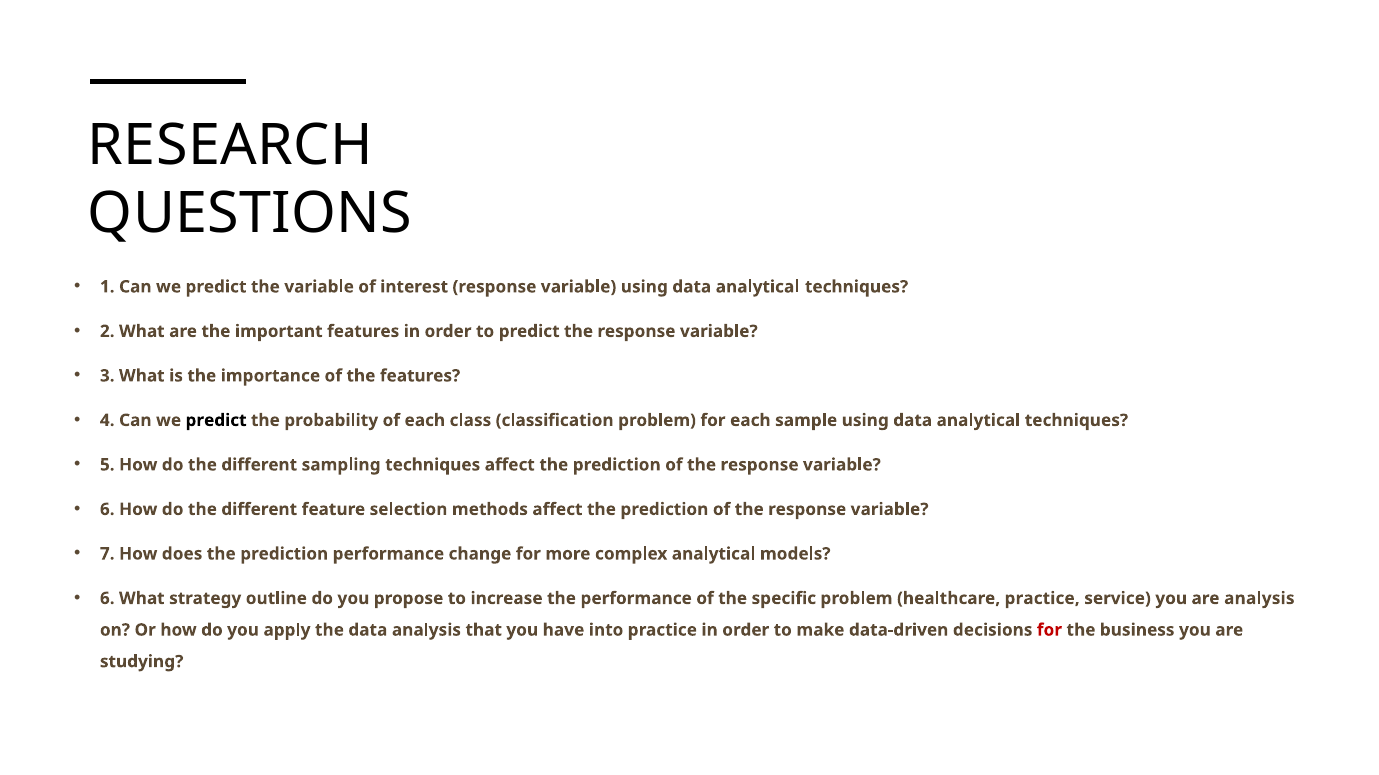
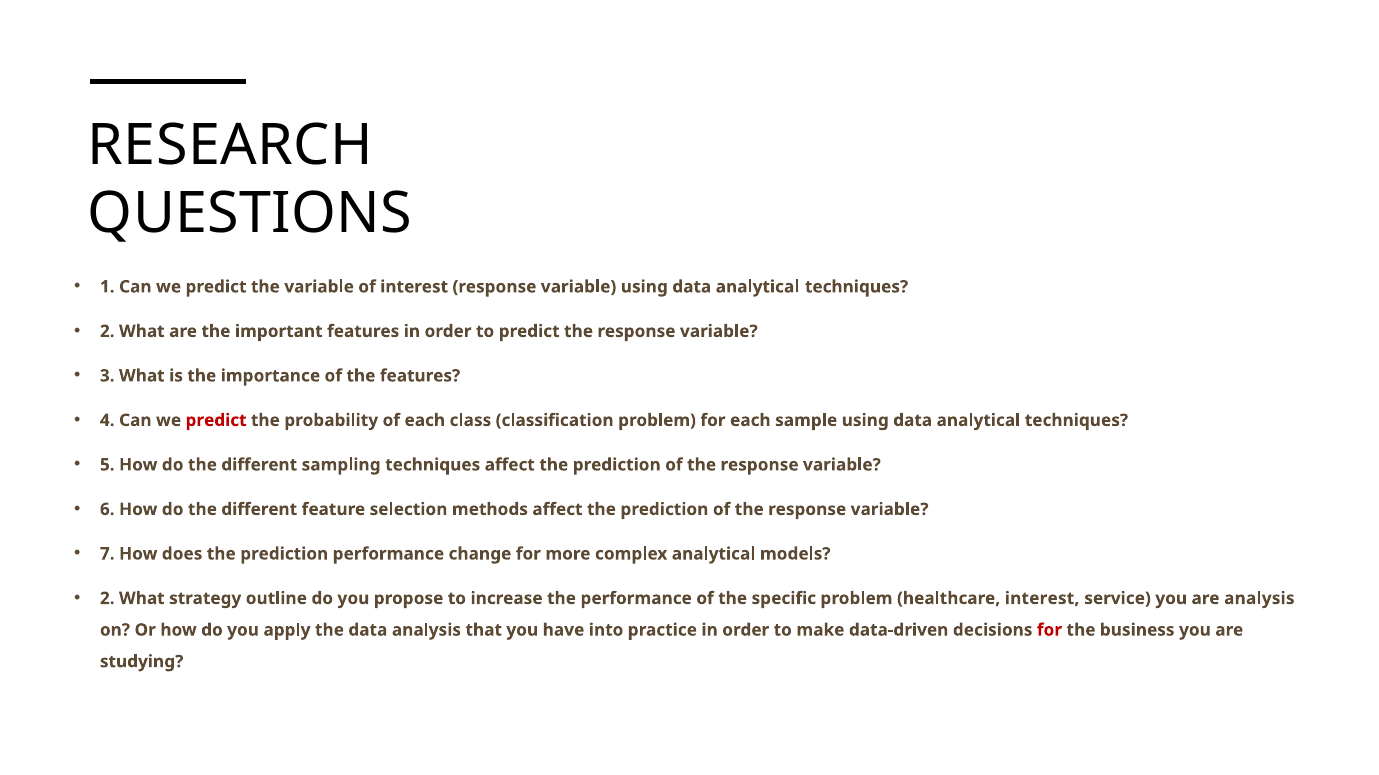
predict colour: black -> red (216, 421)
6: 6 -> 2 (107, 599)
healthcare practice: practice -> interest (1042, 599)
